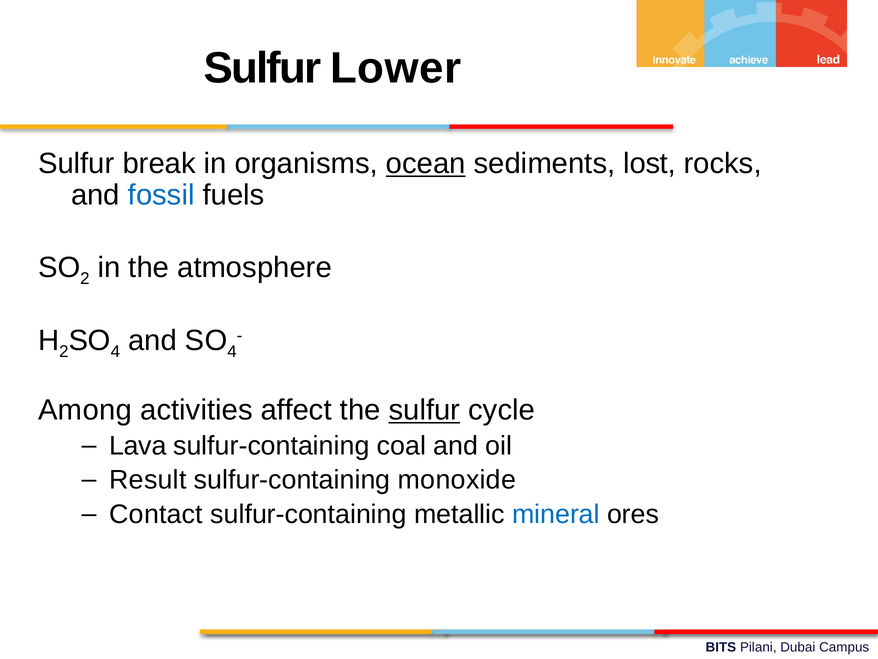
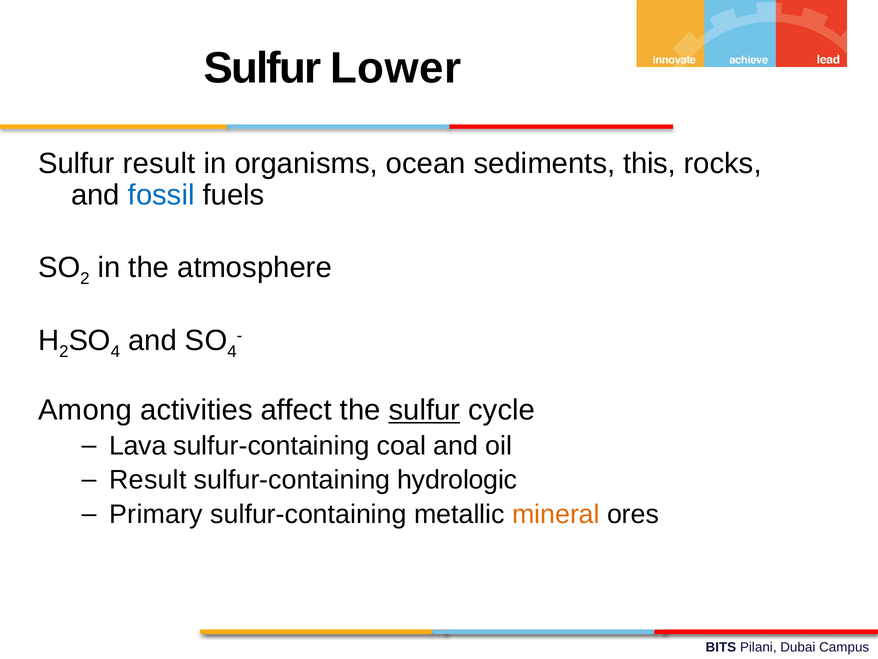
Sulfur break: break -> result (159, 163)
ocean underline: present -> none (426, 163)
lost: lost -> this (650, 163)
monoxide: monoxide -> hydrologic (457, 480)
Contact: Contact -> Primary (156, 514)
mineral colour: blue -> orange (556, 514)
